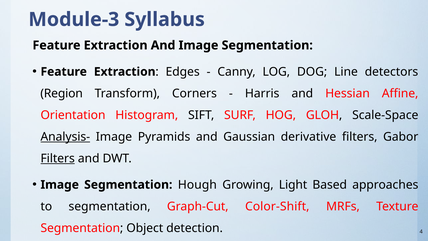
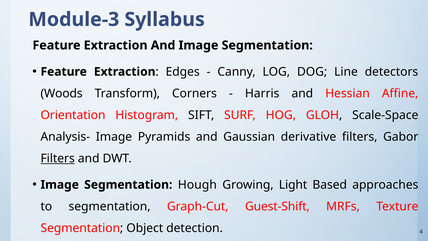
Region: Region -> Woods (62, 93)
Analysis- underline: present -> none (65, 137)
Color-Shift: Color-Shift -> Guest-Shift (277, 206)
